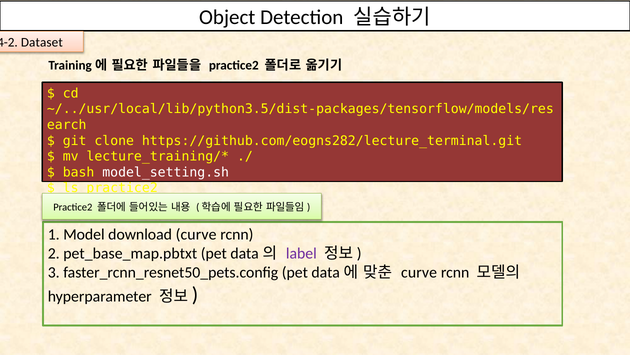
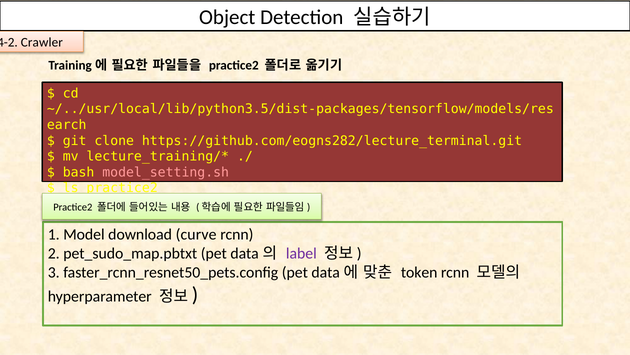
Dataset: Dataset -> Crawler (42, 42)
model_setting.sh colour: white -> pink (166, 172)
pet_base_map.pbtxt: pet_base_map.pbtxt -> pet_sudo_map.pbtxt (130, 253)
curve: curve -> token (419, 272)
